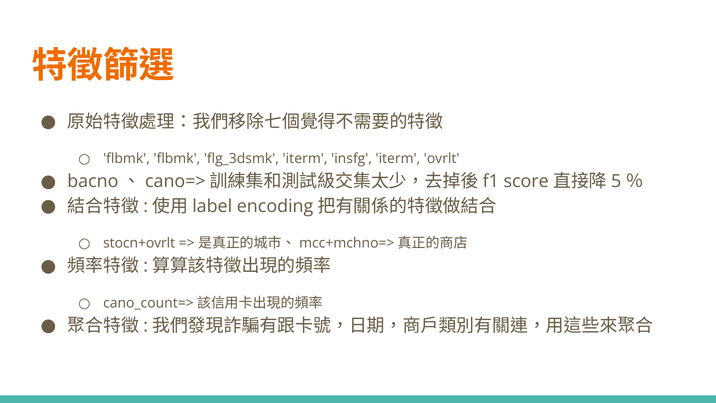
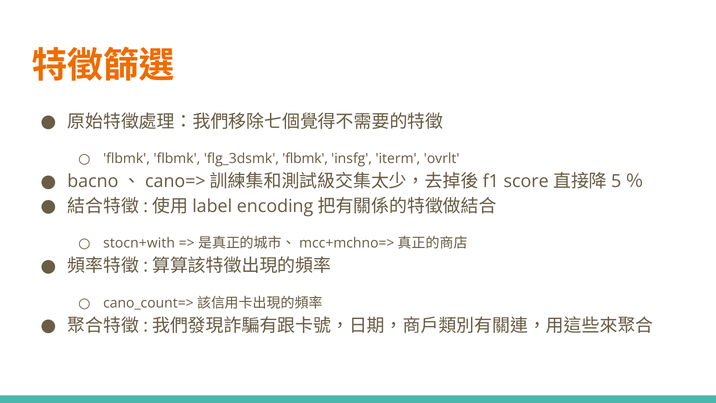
flg_3dsmk iterm: iterm -> flbmk (305, 159)
stocn+ovrlt: stocn+ovrlt -> stocn+with (139, 243)
